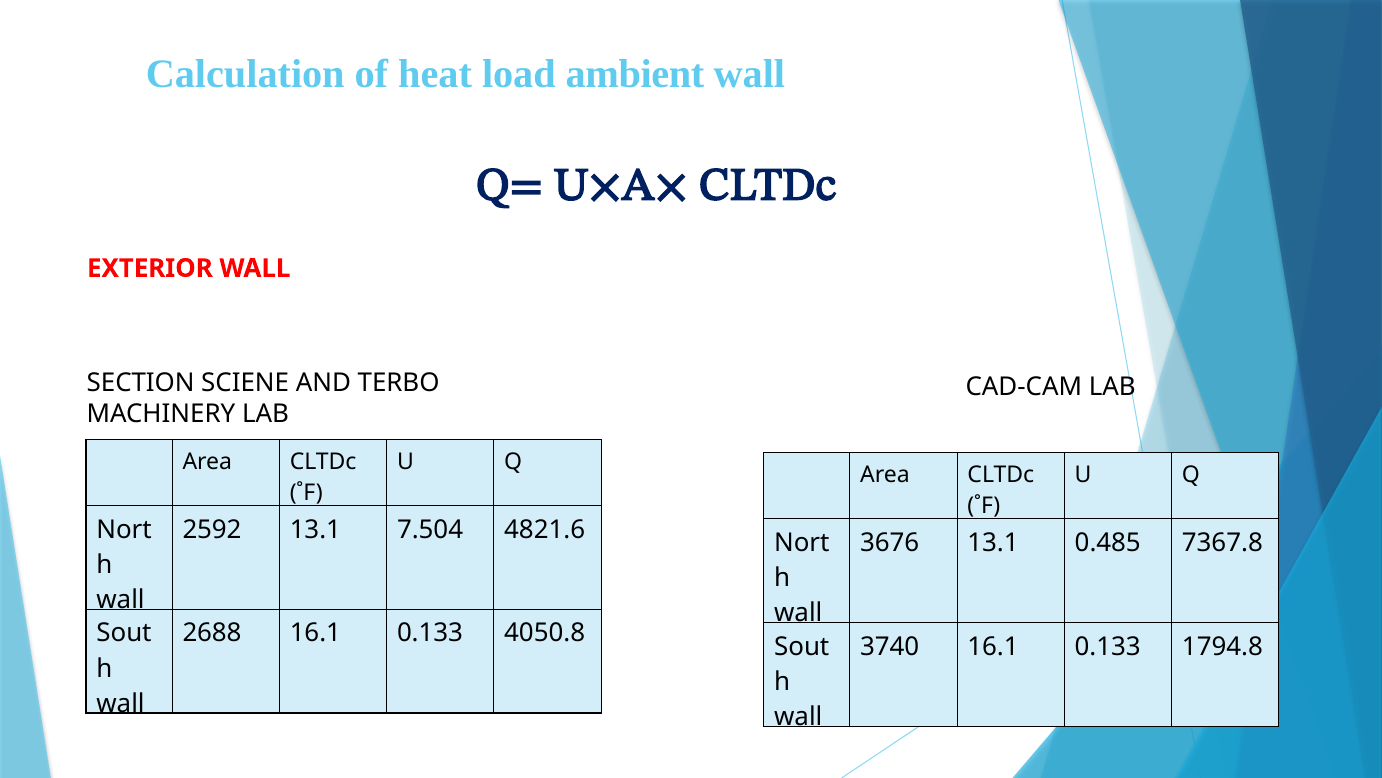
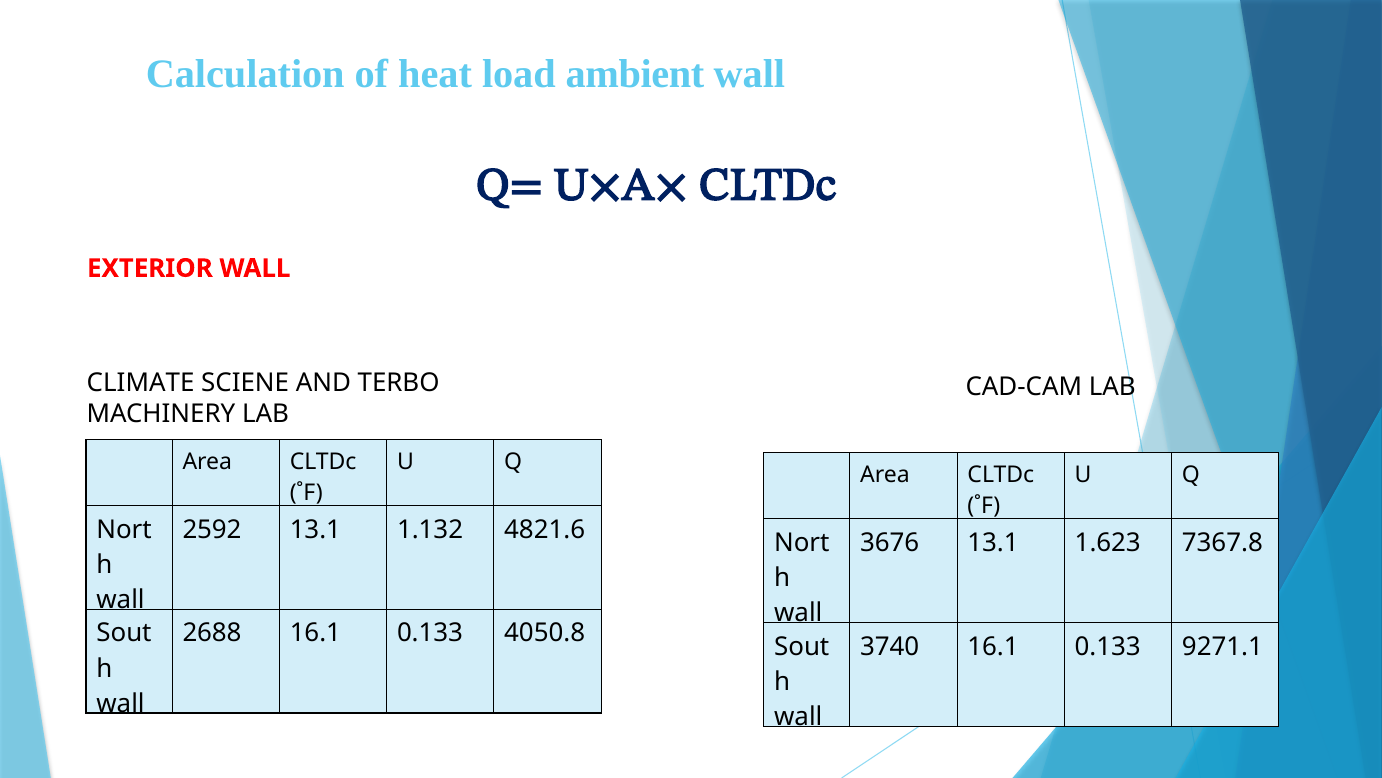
SECTION: SECTION -> CLIMATE (141, 383)
7.504: 7.504 -> 1.132 (430, 529)
0.485: 0.485 -> 1.623 (1108, 542)
1794.8: 1794.8 -> 9271.1 (1222, 646)
